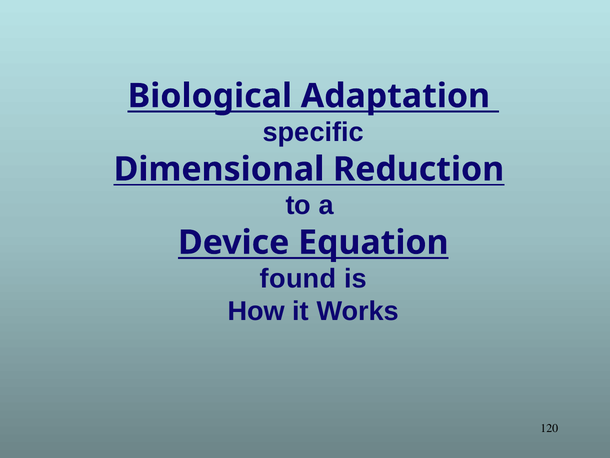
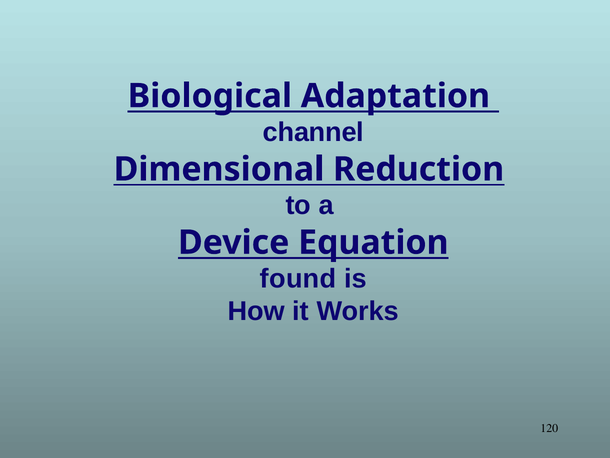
specific: specific -> channel (313, 132)
